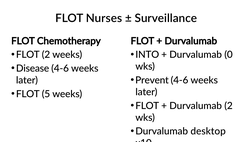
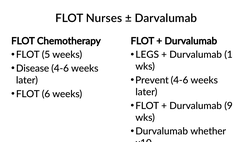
Surveillance: Surveillance -> Darvalumab (166, 18)
FLOT 2: 2 -> 5 (46, 55)
INTO: INTO -> LEGS (147, 55)
0: 0 -> 1 (229, 55)
5: 5 -> 6 (46, 94)
Durvalumab 2: 2 -> 9 (229, 106)
desktop: desktop -> whether (208, 131)
